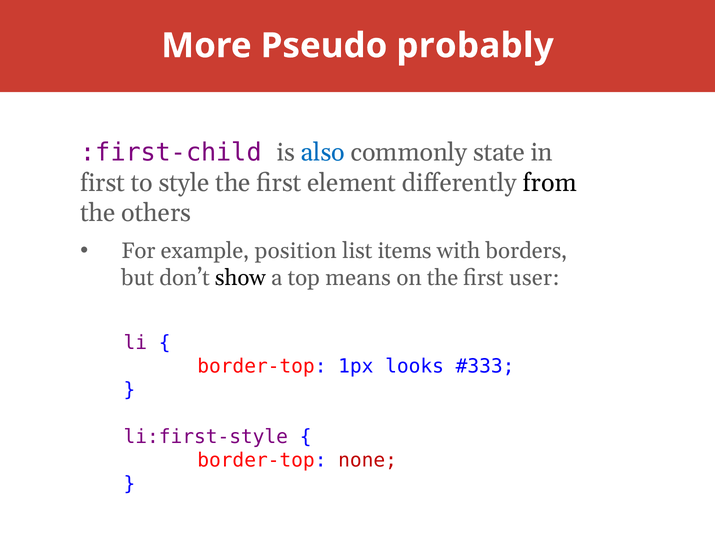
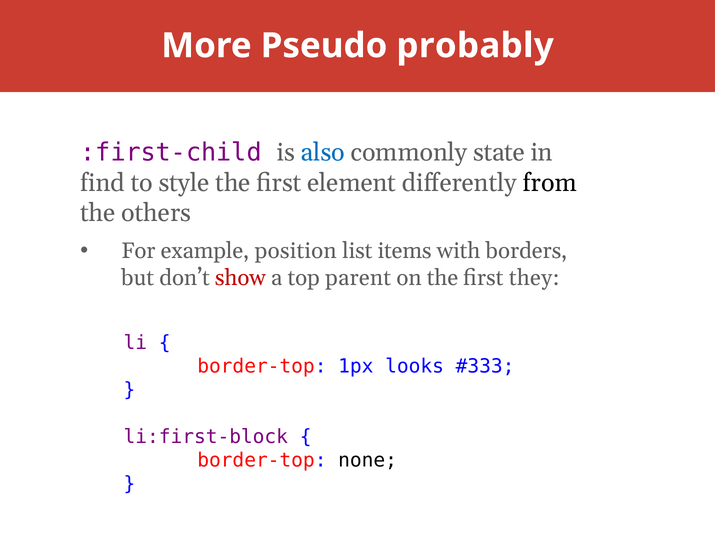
first: first -> find (103, 183)
show colour: black -> red (240, 278)
means: means -> parent (358, 278)
user: user -> they (534, 278)
li:first-style: li:first-style -> li:first-block (206, 437)
none colour: red -> black (368, 460)
